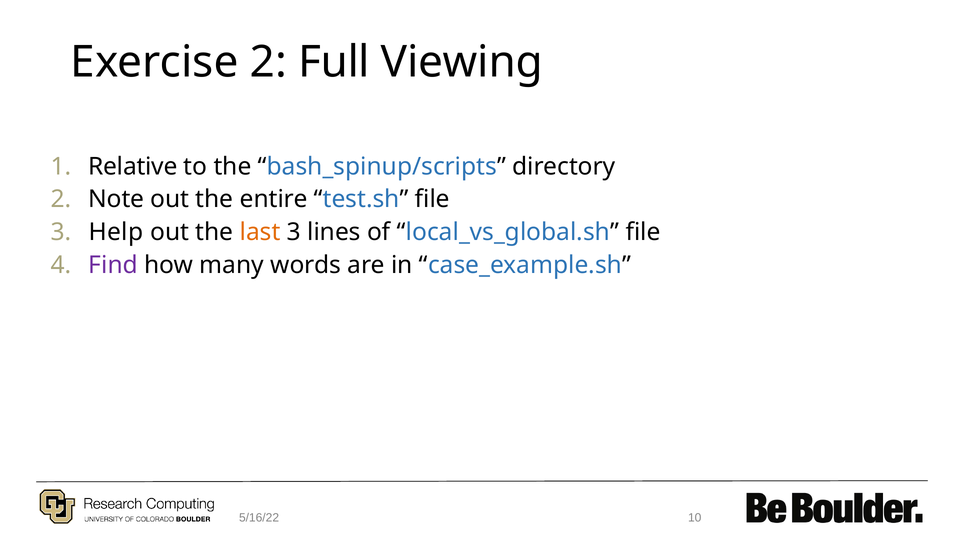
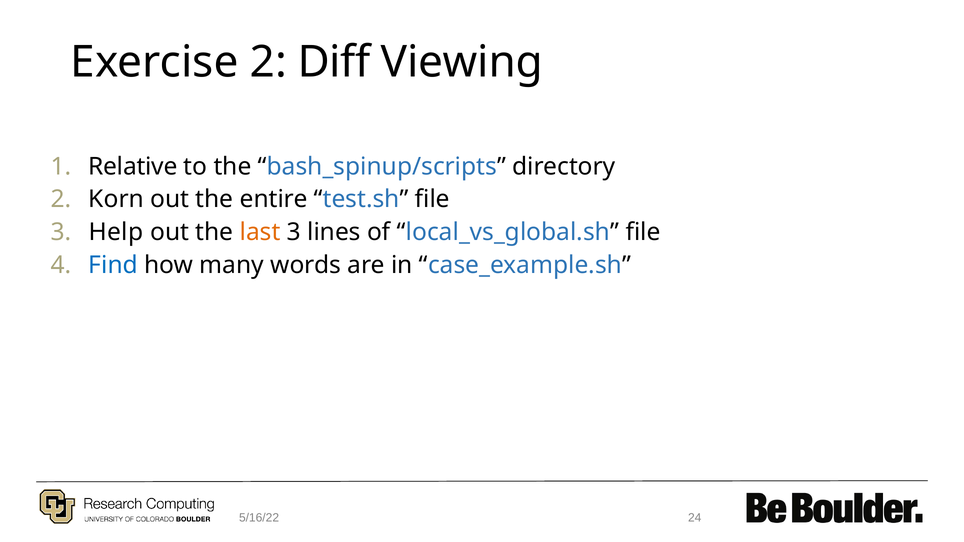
Full: Full -> Diff (334, 62)
Note: Note -> Korn (116, 199)
Find colour: purple -> blue (113, 265)
10: 10 -> 24 (695, 518)
